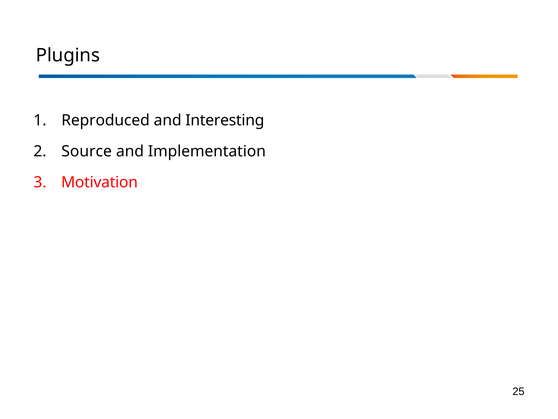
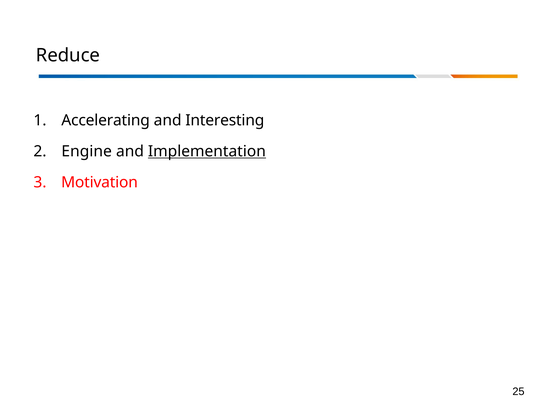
Plugins: Plugins -> Reduce (68, 55)
Reproduced: Reproduced -> Accelerating (106, 120)
Source: Source -> Engine (87, 151)
Implementation underline: none -> present (207, 151)
